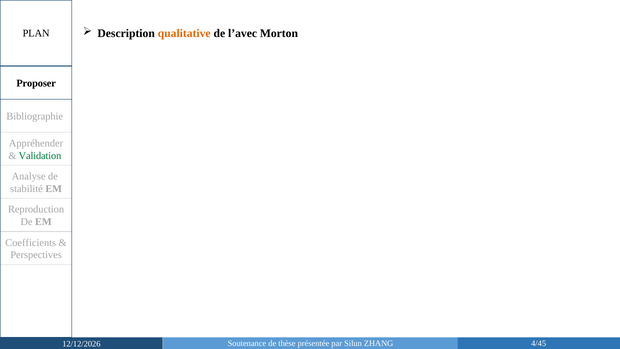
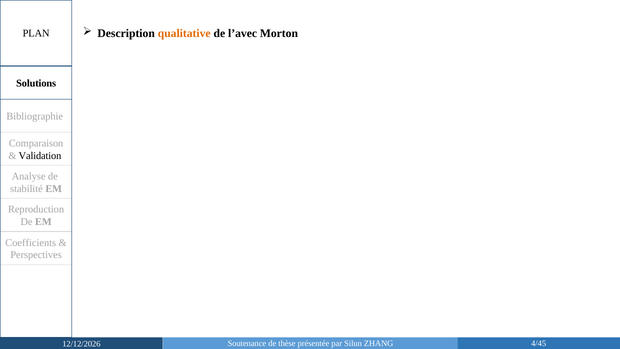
Proposer: Proposer -> Solutions (36, 83)
Appréhender: Appréhender -> Comparaison (36, 143)
Validation colour: green -> black (40, 156)
